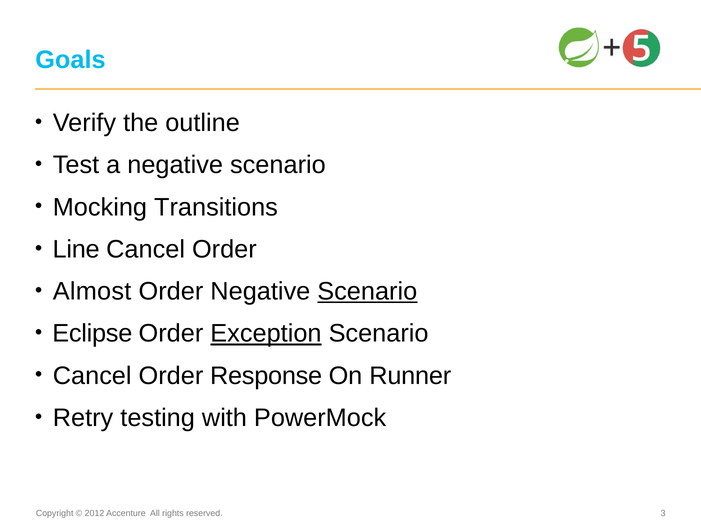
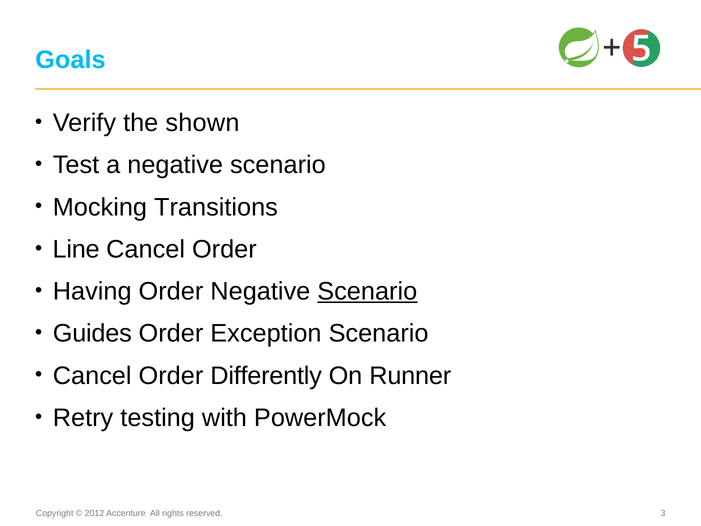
outline: outline -> shown (202, 123)
Almost: Almost -> Having (92, 291)
Eclipse: Eclipse -> Guides (92, 333)
Exception underline: present -> none (266, 333)
Response: Response -> Differently (266, 376)
